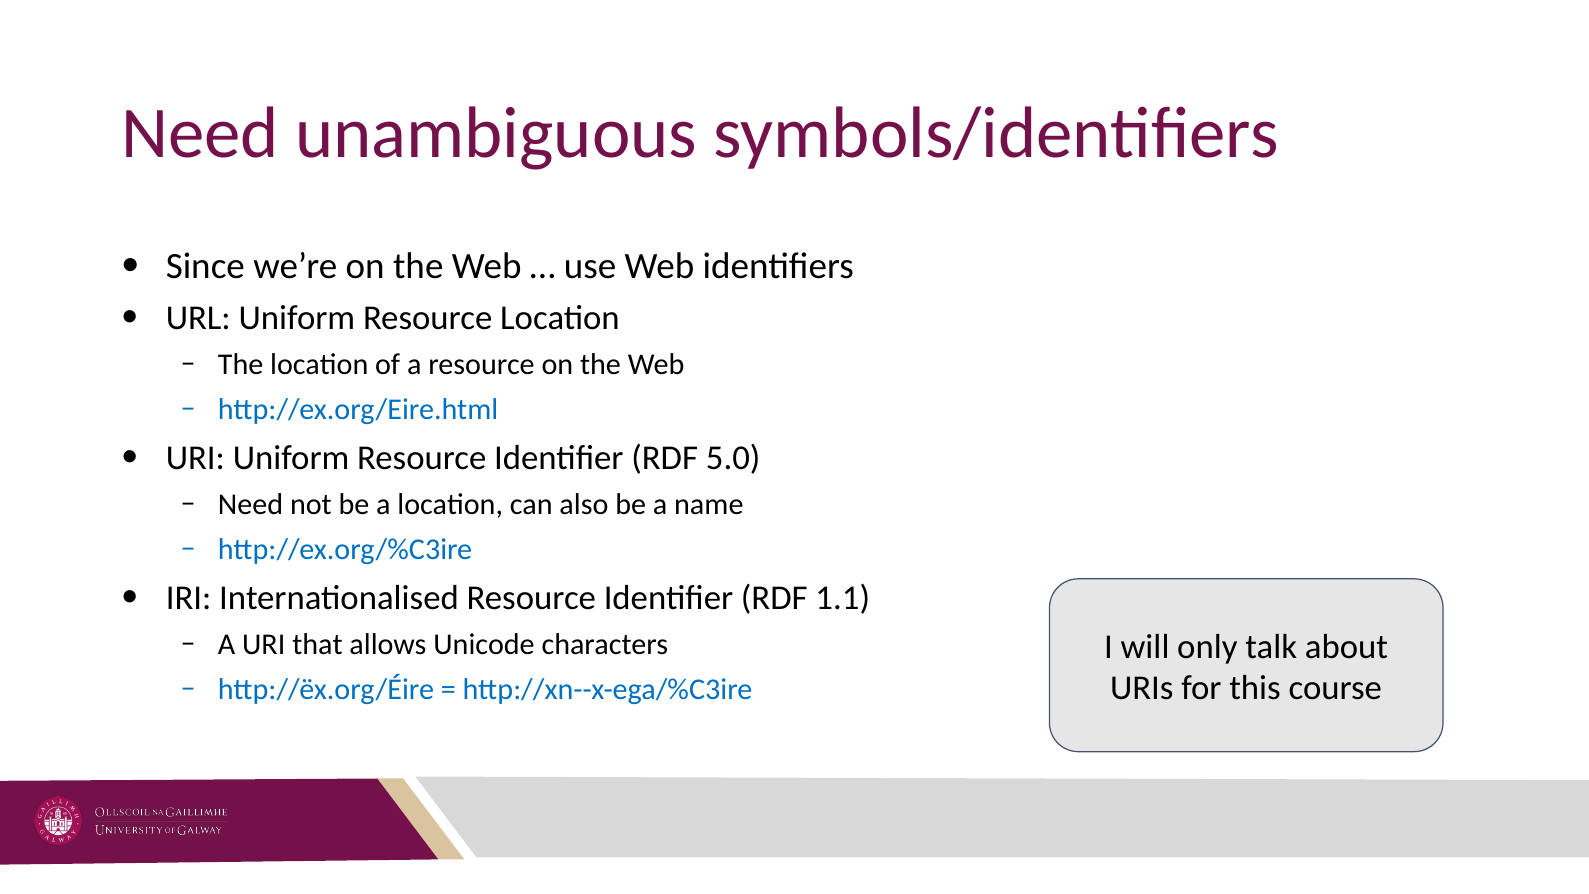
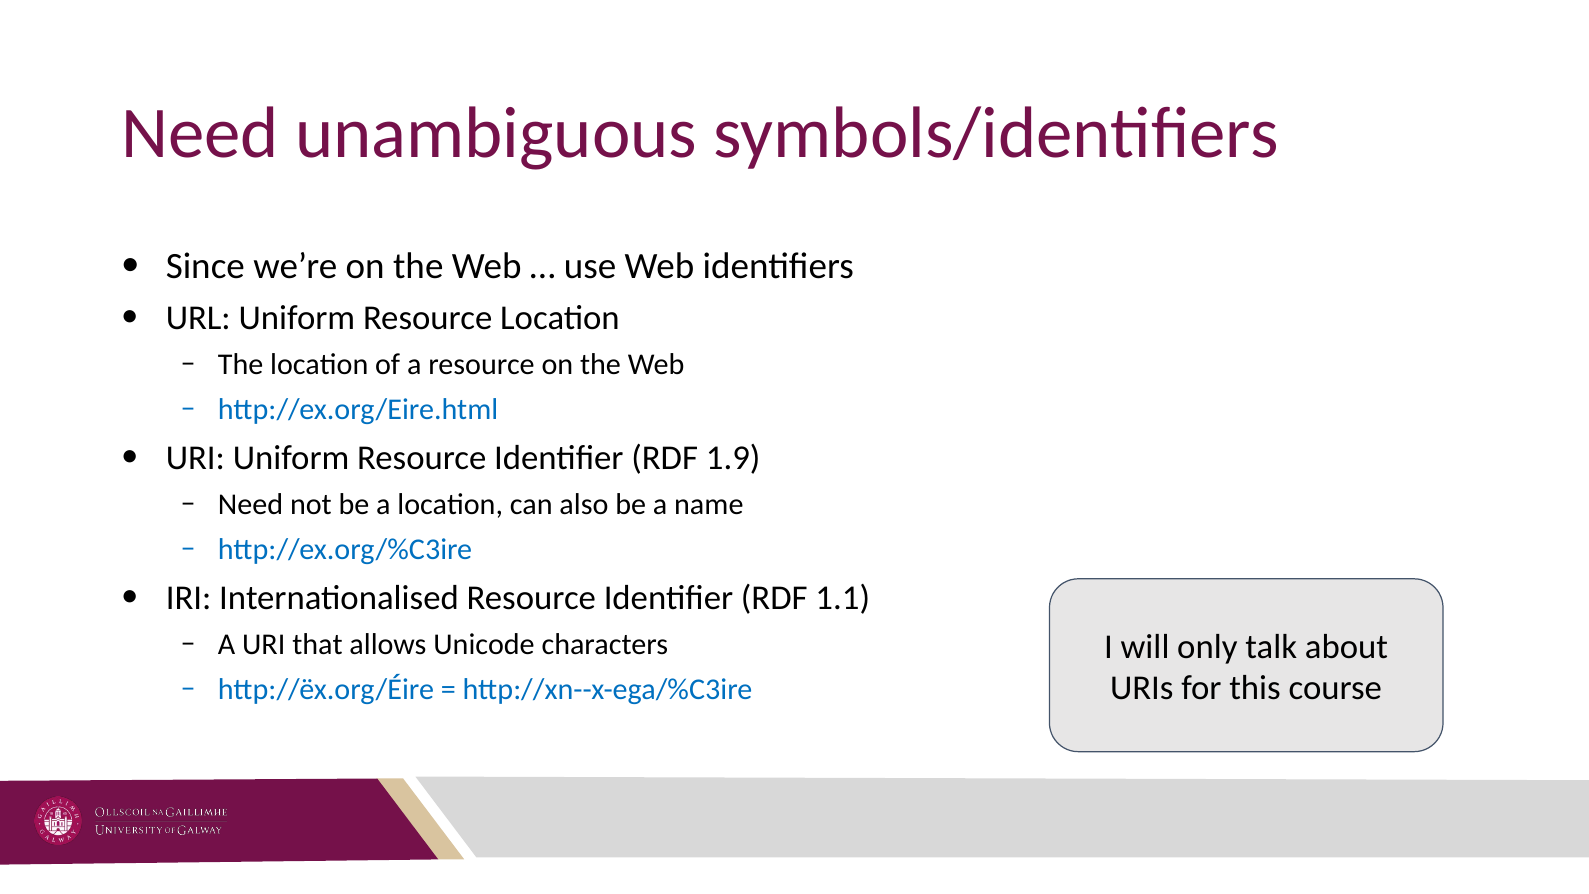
5.0: 5.0 -> 1.9 (733, 457)
